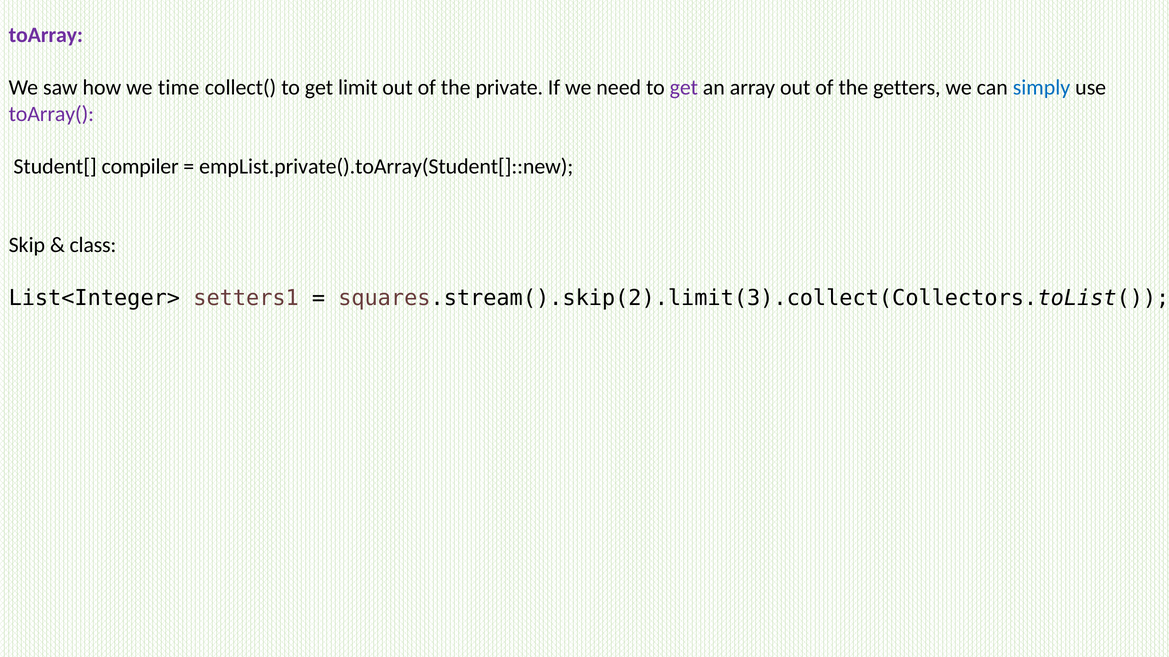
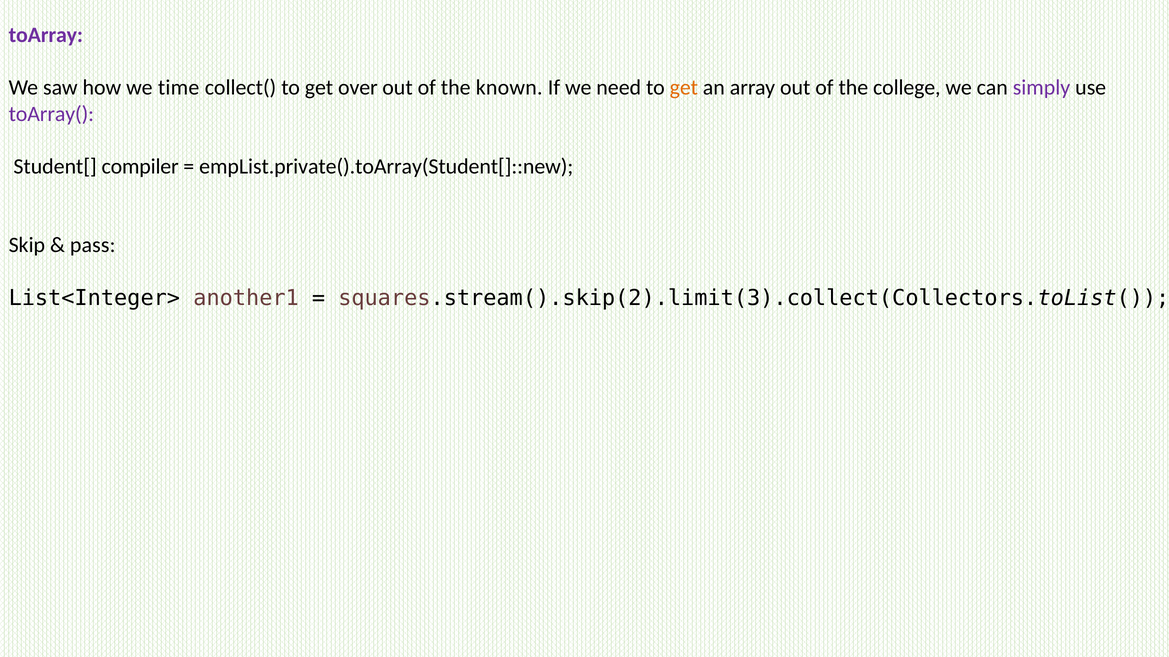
limit: limit -> over (358, 88)
private: private -> known (509, 88)
get colour: purple -> orange (684, 88)
getters: getters -> college (907, 88)
simply colour: blue -> purple (1042, 88)
class: class -> pass (93, 245)
setters1: setters1 -> another1 (246, 298)
